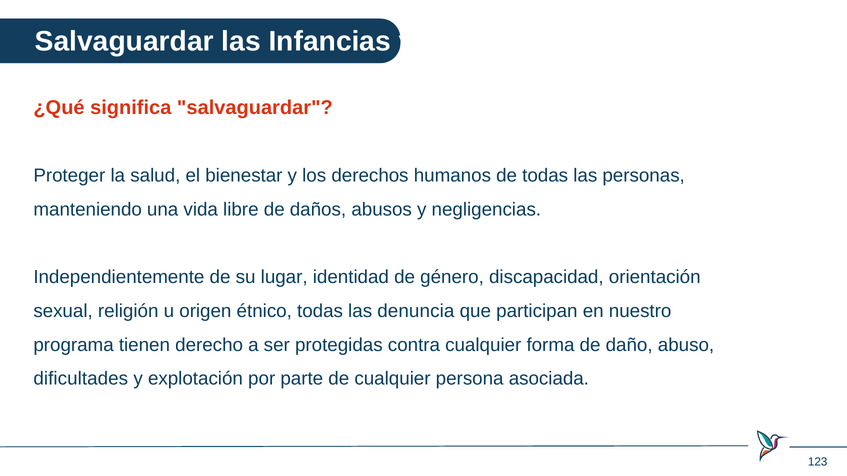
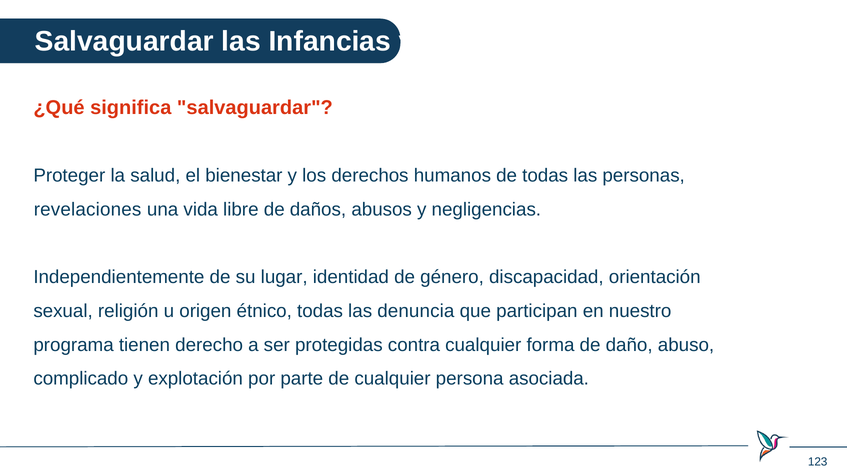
manteniendo: manteniendo -> revelaciones (88, 210)
dificultades: dificultades -> complicado (81, 379)
